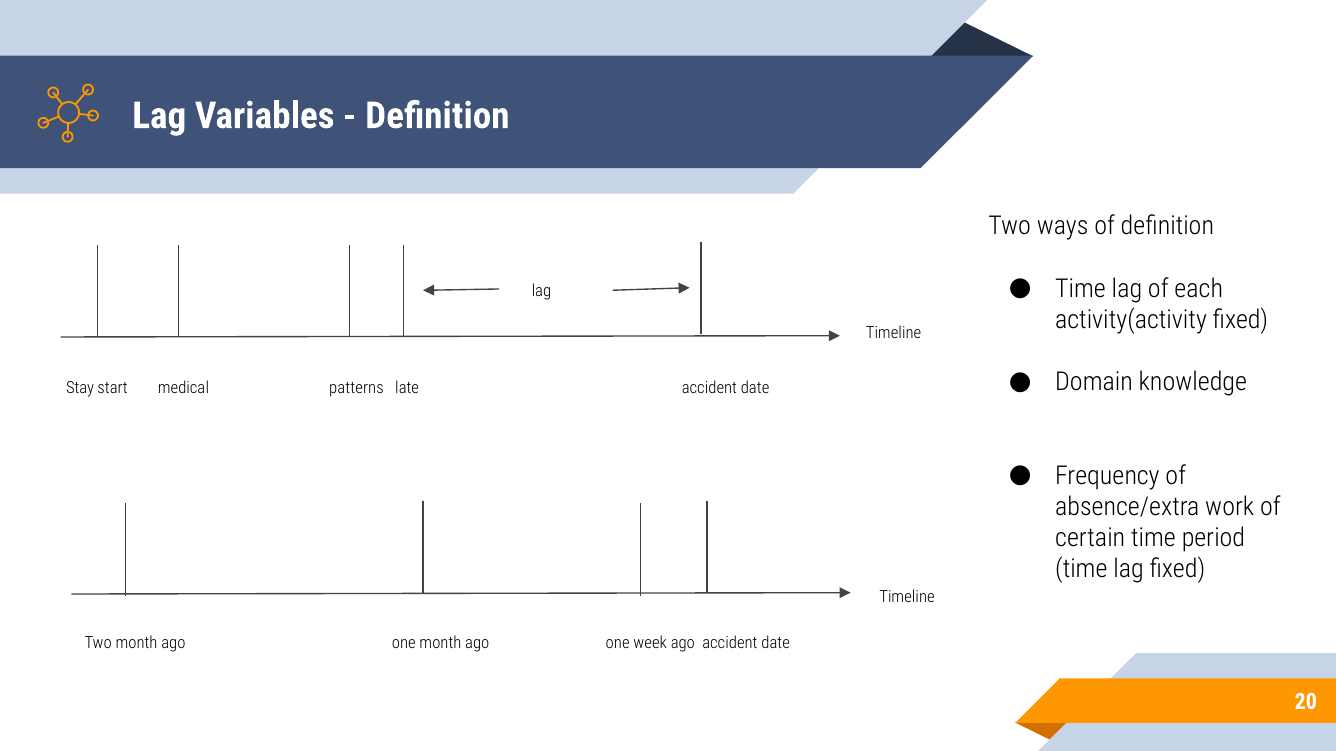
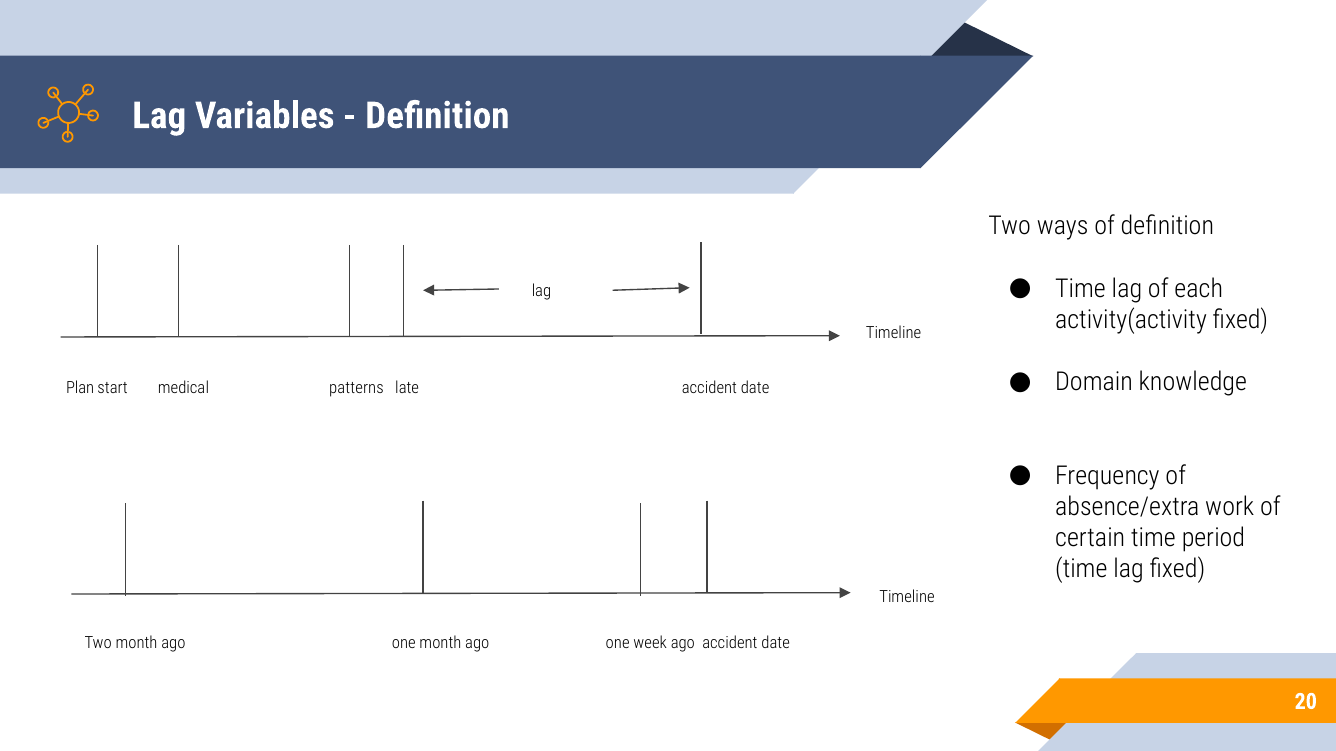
Stay: Stay -> Plan (80, 388)
